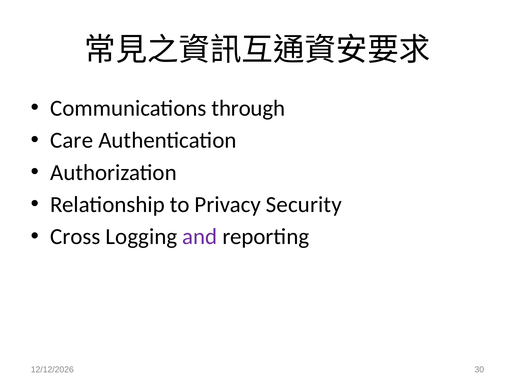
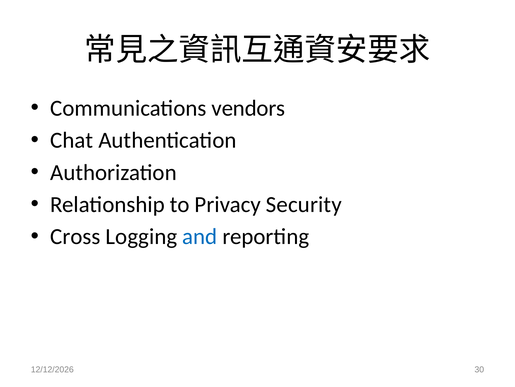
through: through -> vendors (248, 108)
Care: Care -> Chat (72, 140)
and colour: purple -> blue (200, 236)
